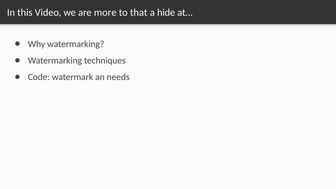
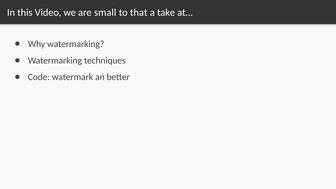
more: more -> small (105, 12)
hide: hide -> take (166, 12)
needs: needs -> better (118, 77)
